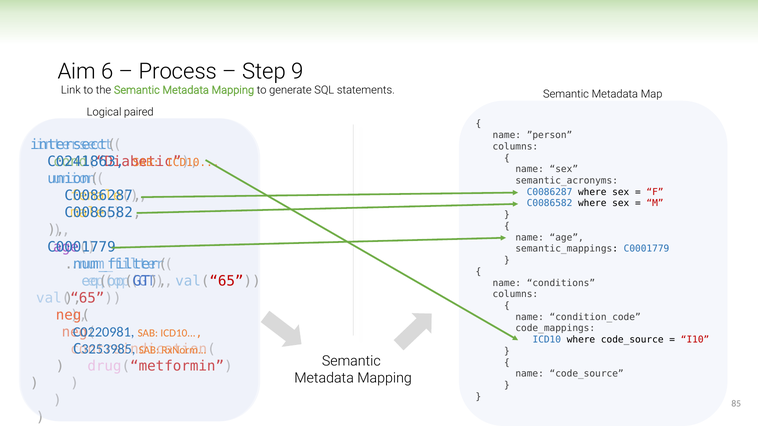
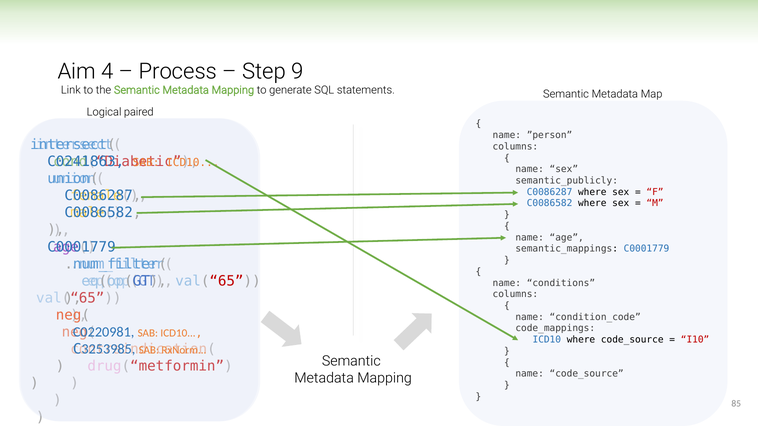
6: 6 -> 4 (107, 71)
semantic_acronyms: semantic_acronyms -> semantic_publicly (567, 181)
